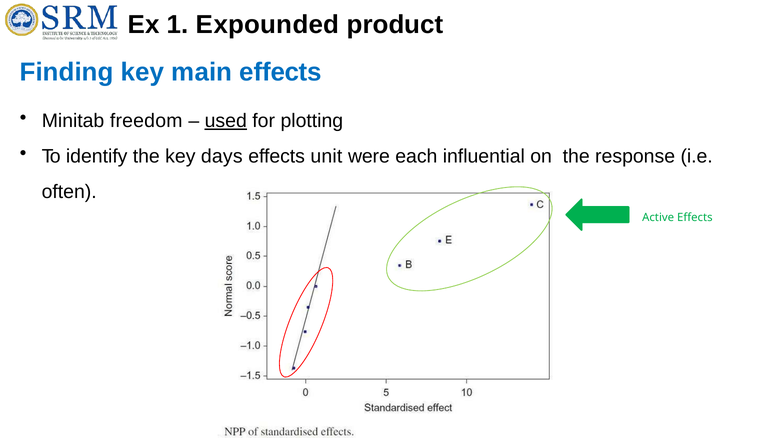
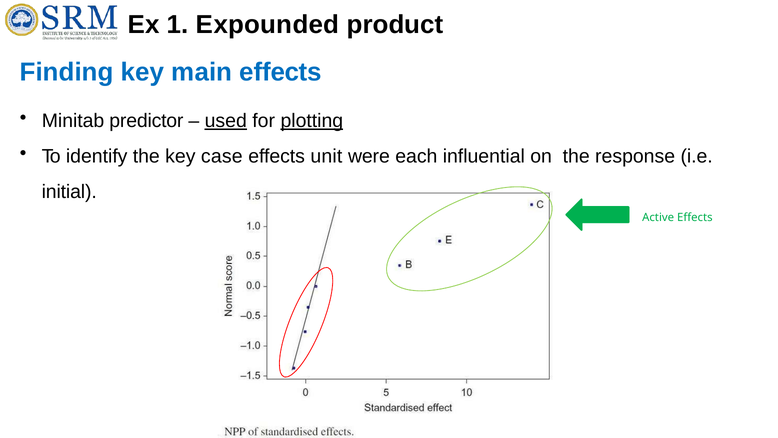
freedom: freedom -> predictor (146, 121)
plotting underline: none -> present (312, 121)
days: days -> case (222, 156)
often: often -> initial (69, 191)
